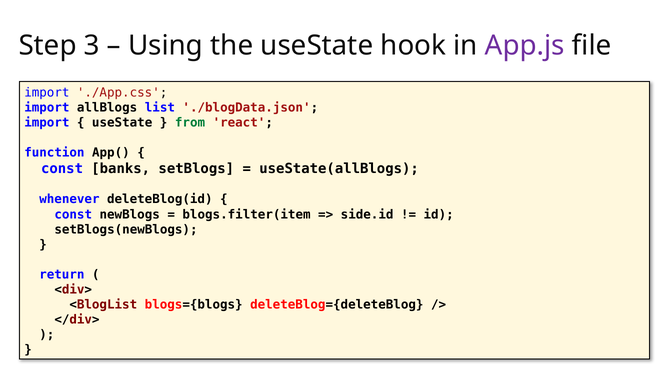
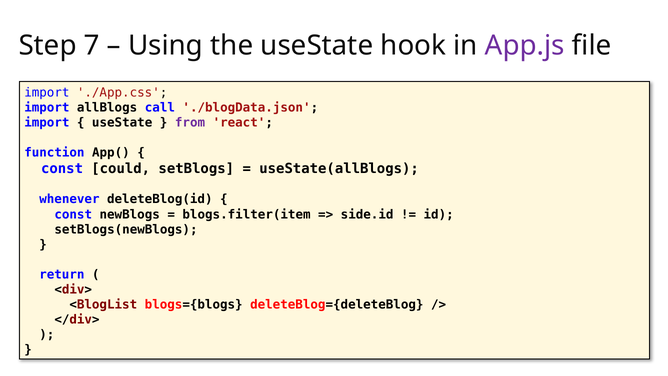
3: 3 -> 7 (92, 46)
list: list -> call (160, 107)
from colour: green -> purple (190, 122)
banks: banks -> could (121, 168)
